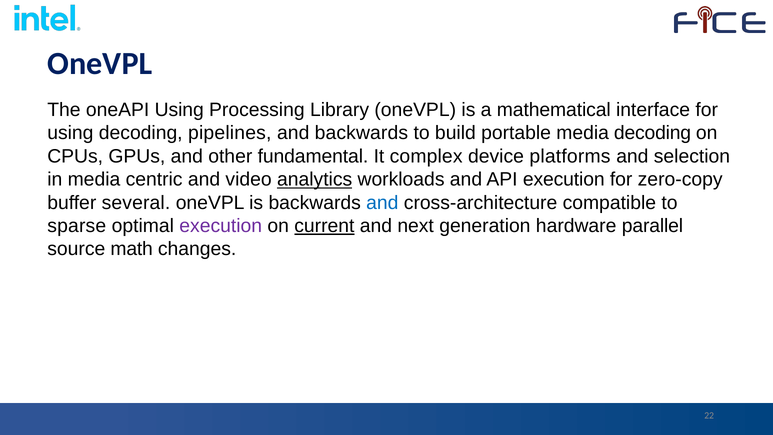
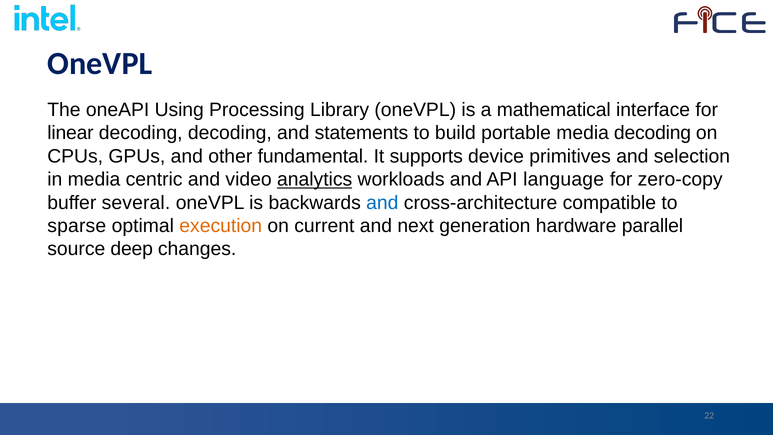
using: using -> linear (70, 133)
decoding pipelines: pipelines -> decoding (230, 133)
and backwards: backwards -> statements (361, 133)
complex: complex -> supports (426, 156)
platforms: platforms -> primitives (570, 156)
API execution: execution -> language (564, 179)
execution colour: purple -> orange (221, 226)
current underline: present -> none (324, 226)
math: math -> deep (132, 249)
